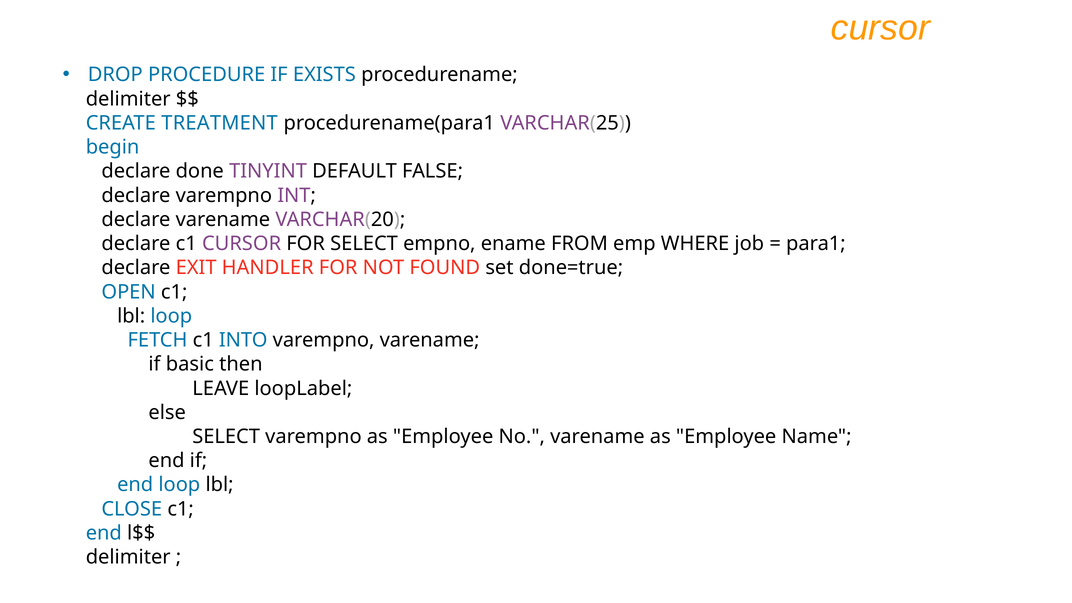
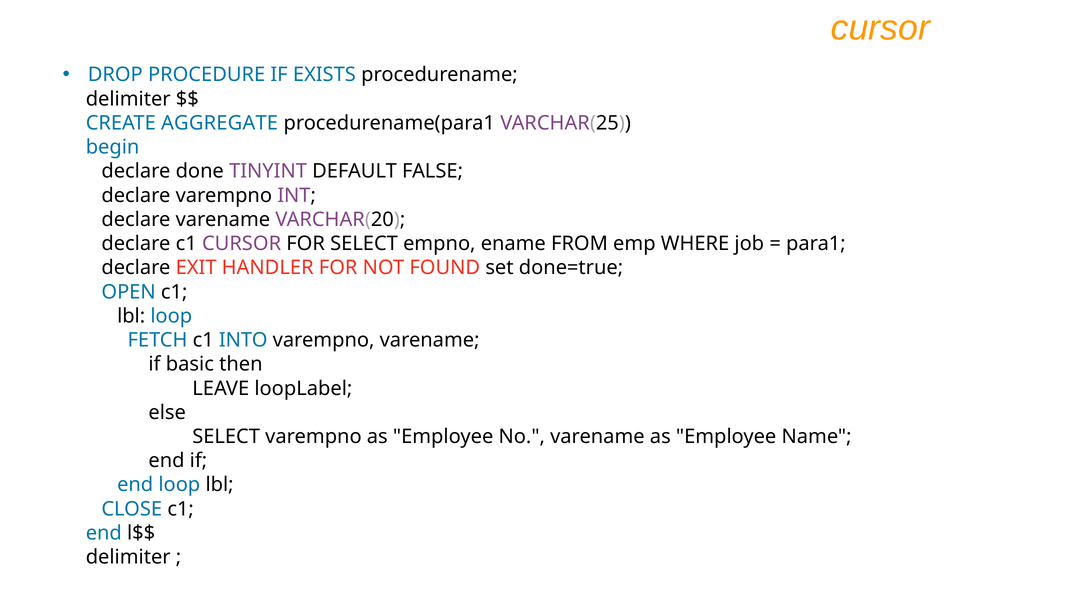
TREATMENT: TREATMENT -> AGGREGATE (220, 123)
